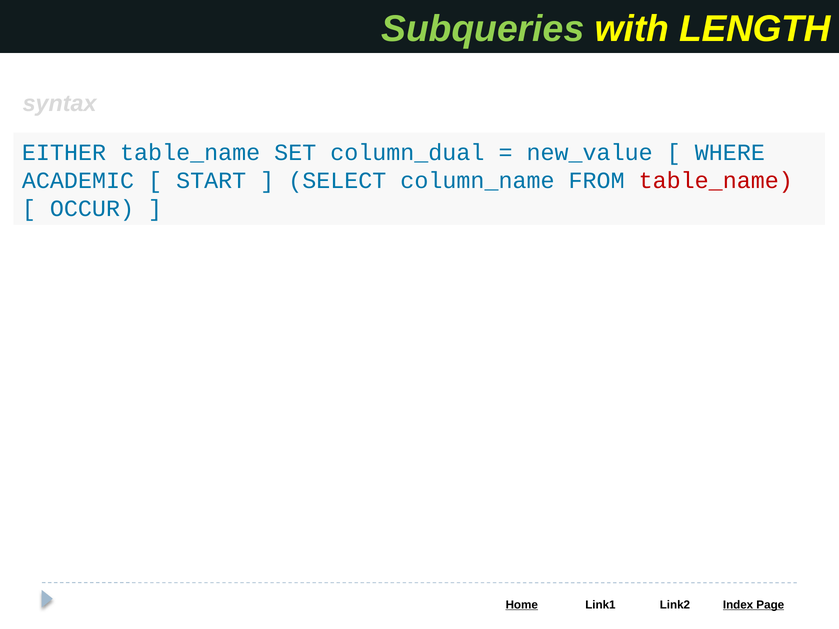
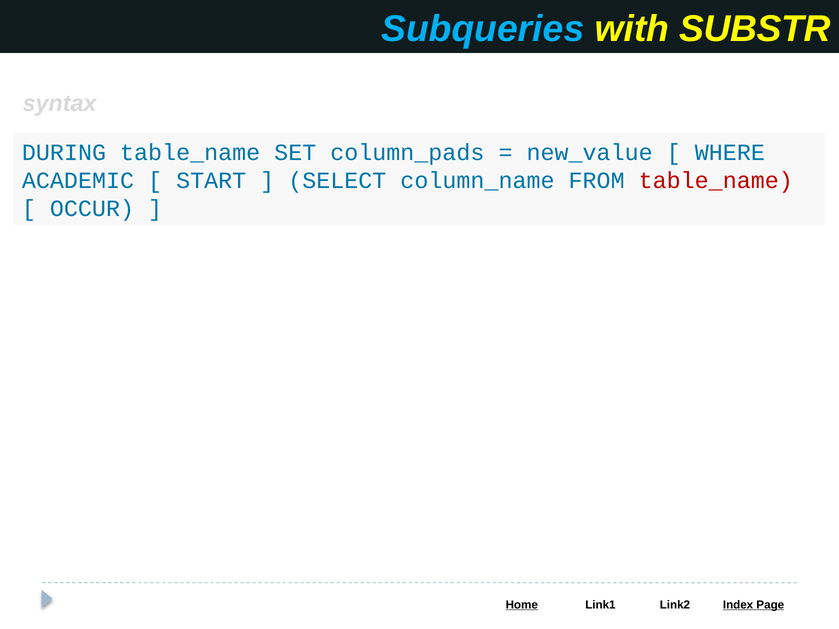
Subqueries colour: light green -> light blue (483, 29)
LENGTH: LENGTH -> SUBSTR (755, 29)
EITHER: EITHER -> DURING (64, 152)
column_dual: column_dual -> column_pads (407, 152)
